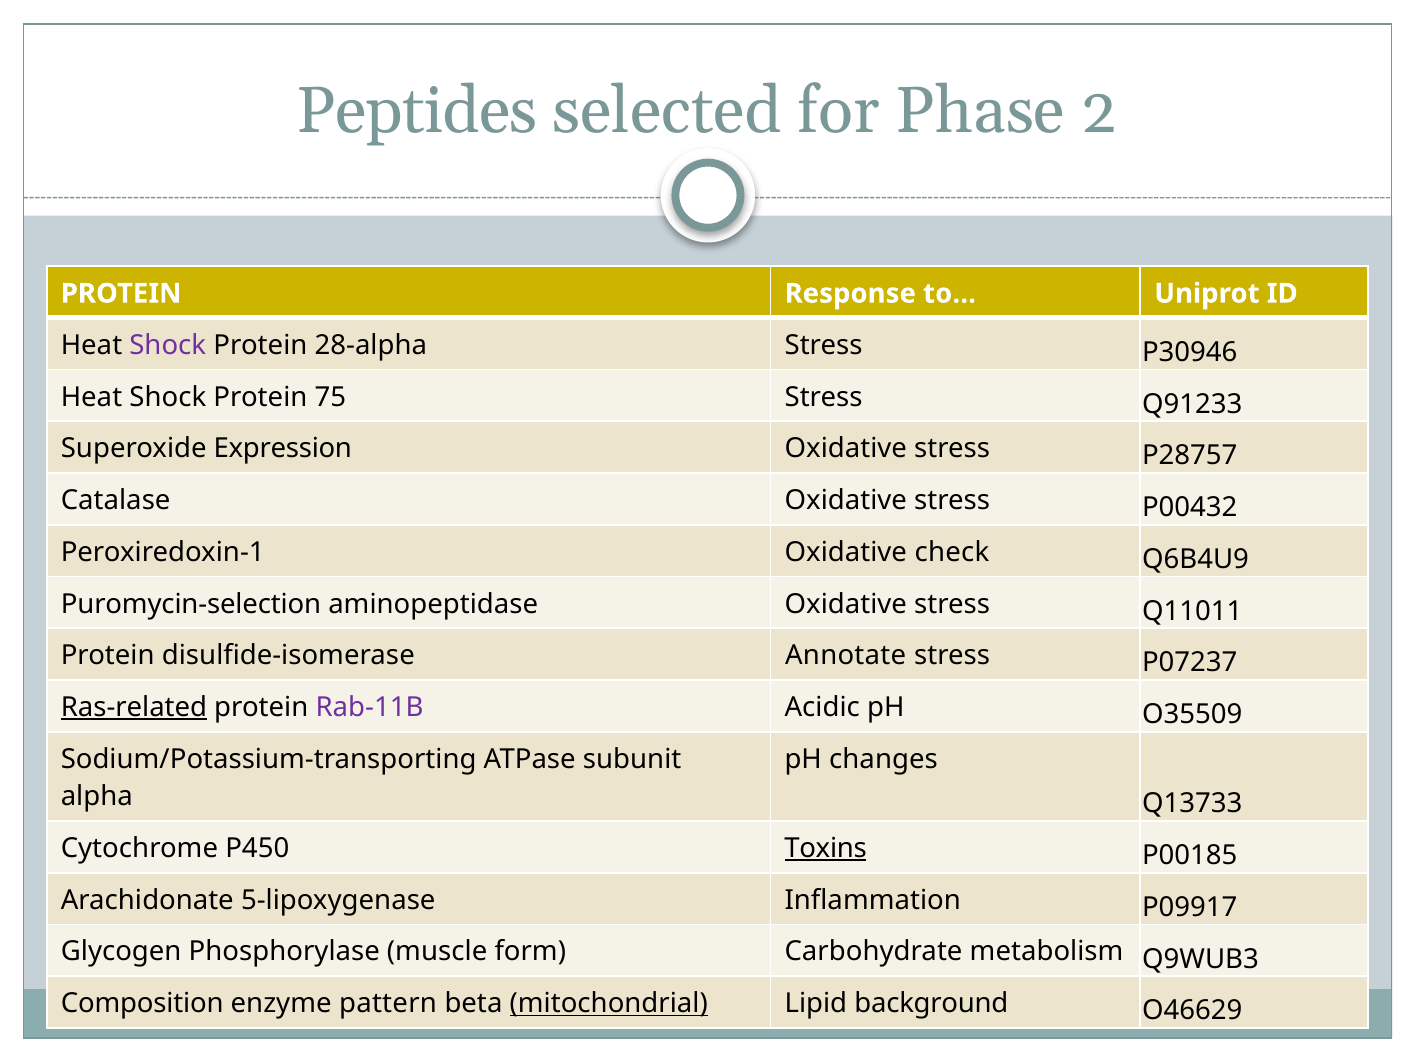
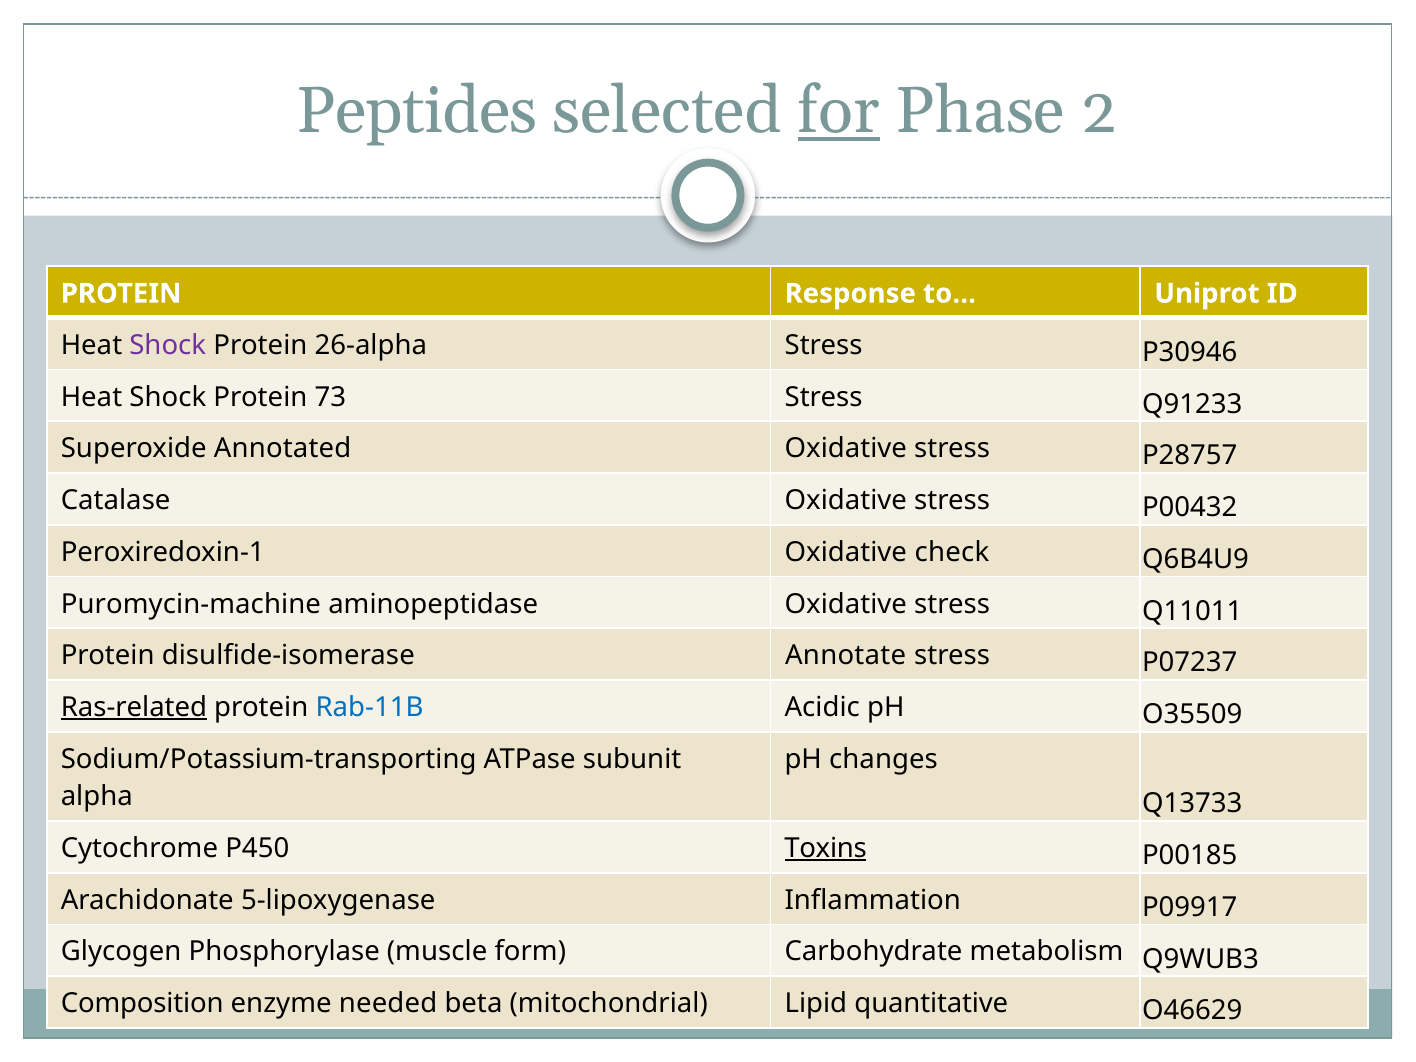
for underline: none -> present (839, 111)
28-alpha: 28-alpha -> 26-alpha (371, 345)
75: 75 -> 73 (330, 397)
Expression: Expression -> Annotated (283, 449)
Puromycin-selection: Puromycin-selection -> Puromycin-machine (191, 604)
Rab-11B colour: purple -> blue (370, 707)
pattern: pattern -> needed (388, 1004)
mitochondrial underline: present -> none (609, 1004)
background: background -> quantitative (931, 1004)
